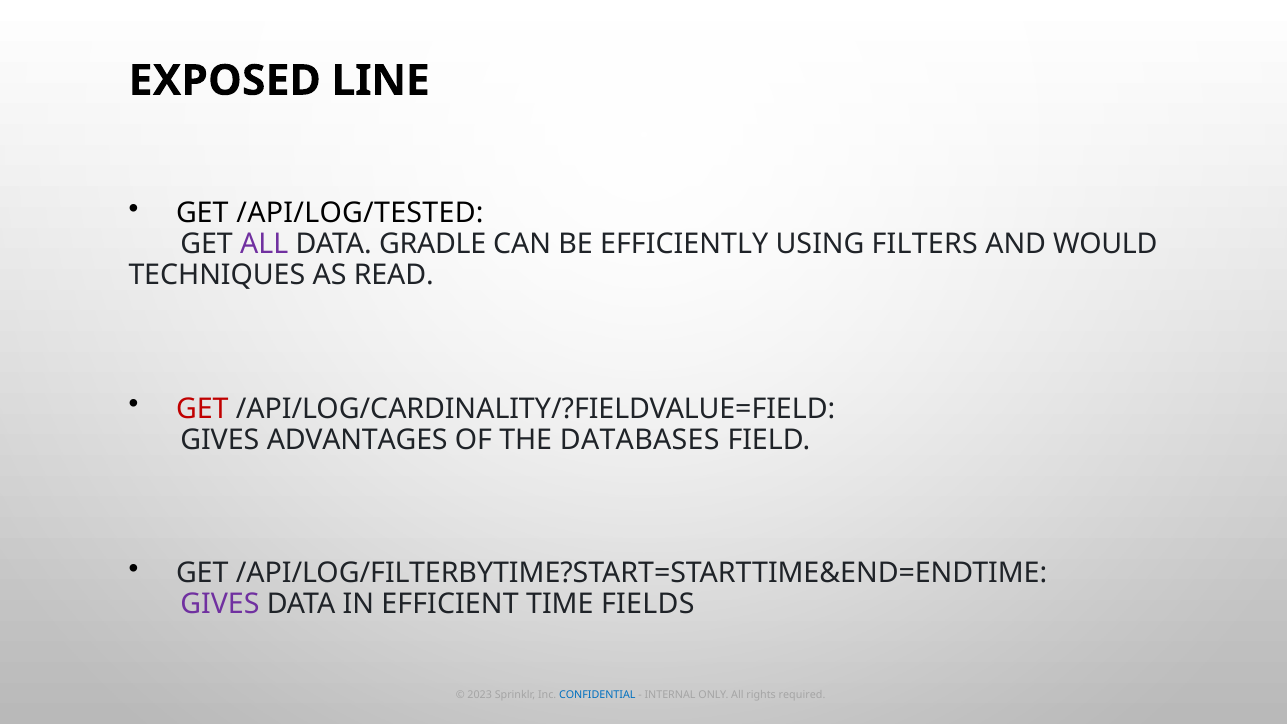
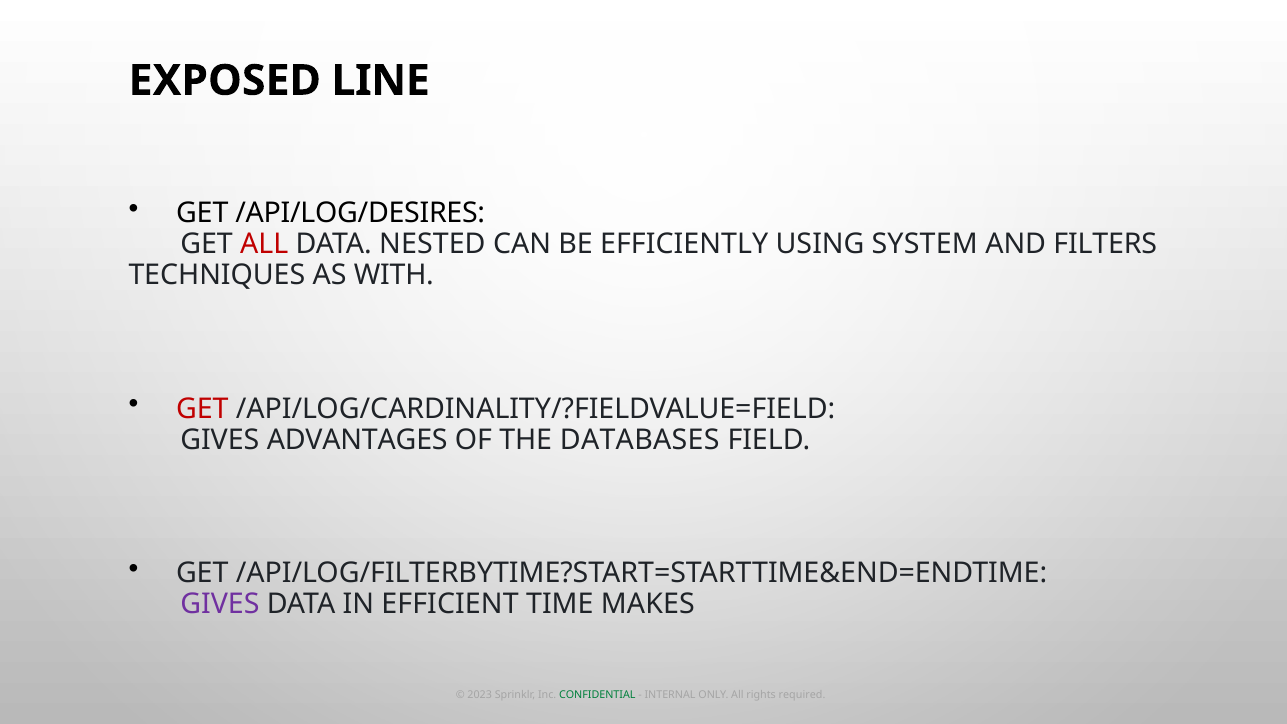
/API/LOG/TESTED: /API/LOG/TESTED -> /API/LOG/DESIRES (360, 213)
ALL colour: purple -> red (264, 244)
GRADLE: GRADLE -> NESTED (432, 244)
FILTERS: FILTERS -> SYSTEM (925, 244)
WOULD: WOULD -> FILTERS (1105, 244)
READ: READ -> WITH (394, 275)
FIELDS: FIELDS -> MAKES (648, 604)
CONFIDENTIAL colour: blue -> green (597, 695)
